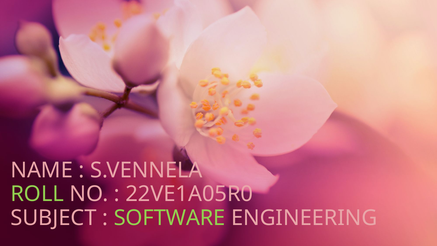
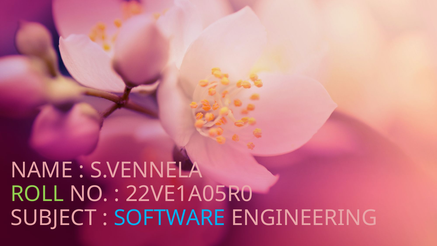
SOFTWARE colour: light green -> light blue (170, 218)
